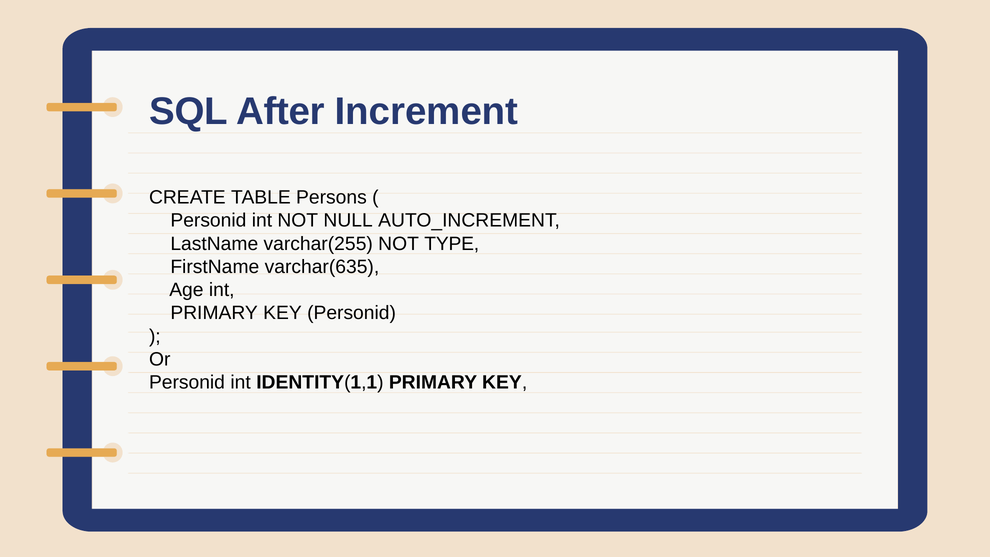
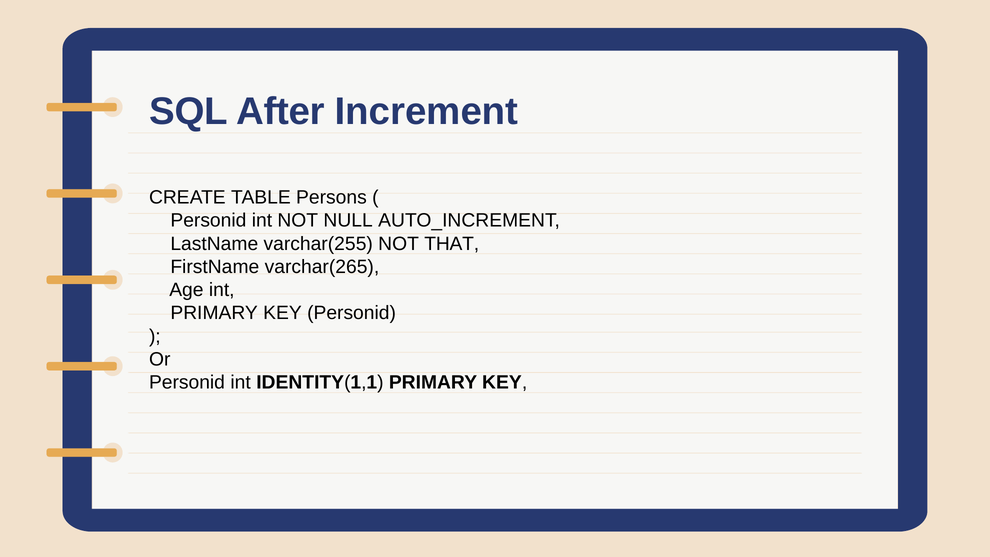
TYPE: TYPE -> THAT (452, 244)
varchar(635: varchar(635 -> varchar(265 (322, 267)
